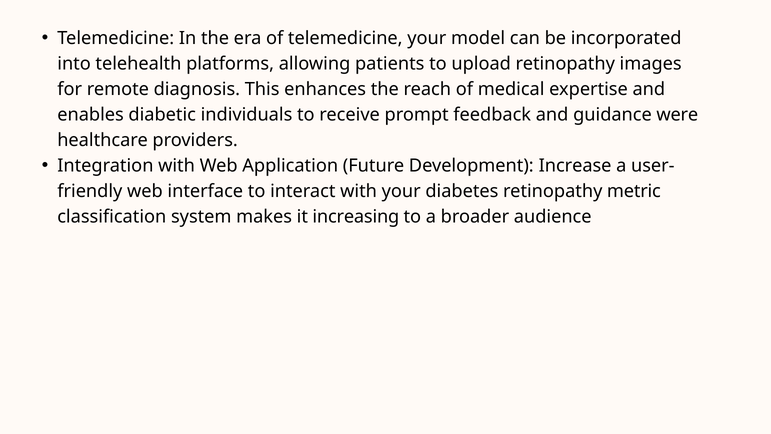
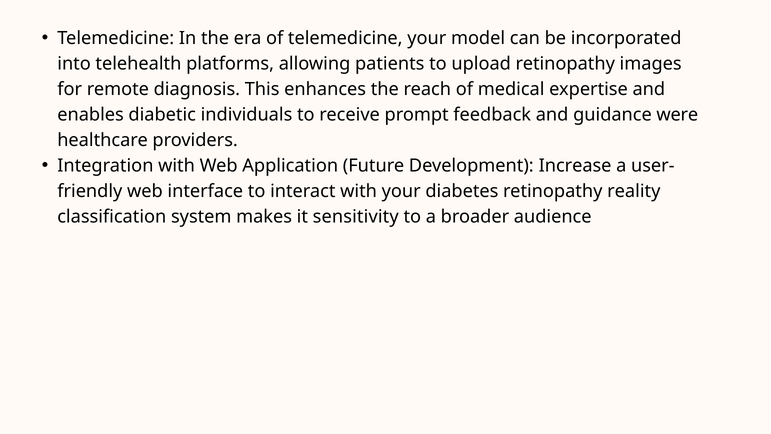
metric: metric -> reality (634, 191)
increasing: increasing -> sensitivity (356, 217)
